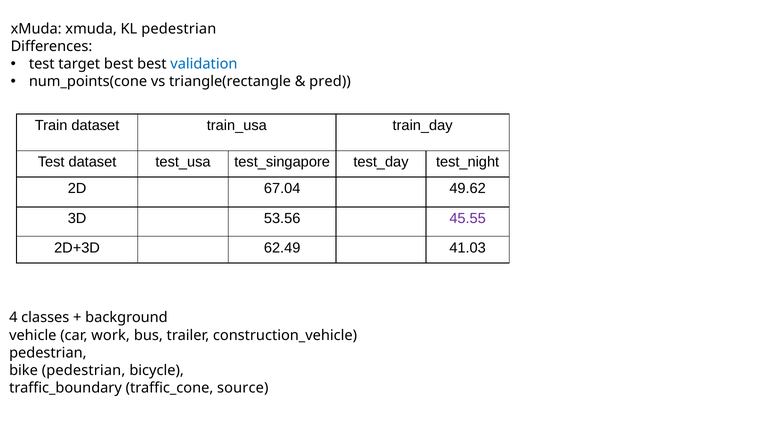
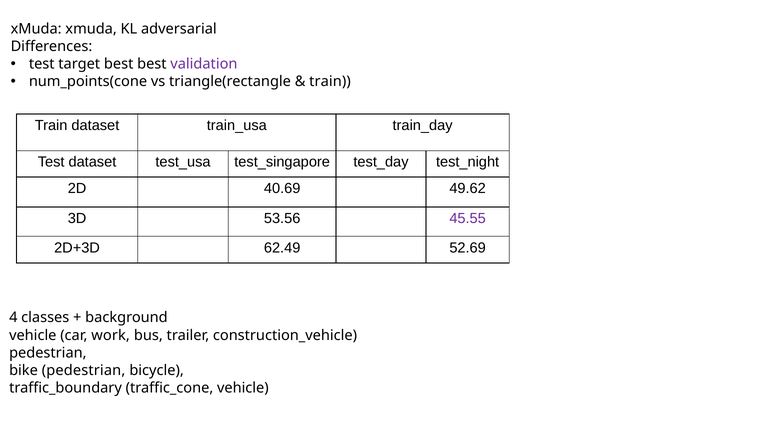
KL pedestrian: pedestrian -> adversarial (179, 29)
validation colour: blue -> purple (204, 64)
pred: pred -> train (330, 81)
67.04: 67.04 -> 40.69 (282, 188)
41.03: 41.03 -> 52.69 (468, 248)
traffic_cone source: source -> vehicle (243, 387)
